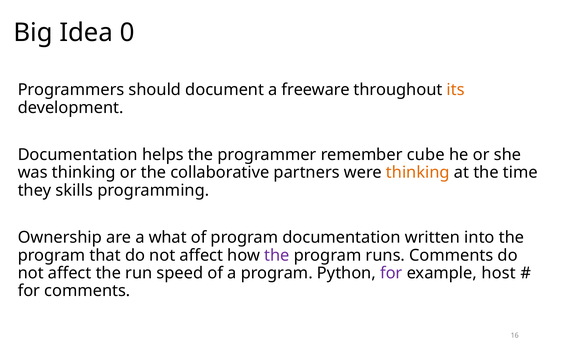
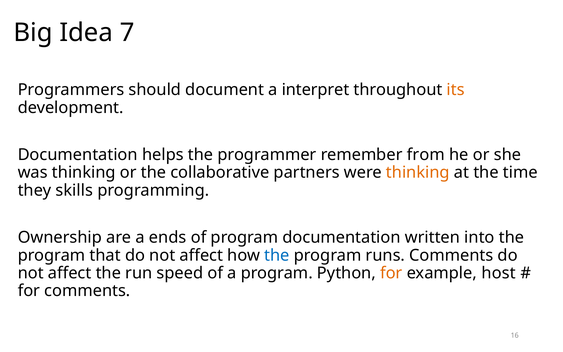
0: 0 -> 7 (127, 33)
freeware: freeware -> interpret (316, 90)
cube: cube -> from (426, 155)
what: what -> ends (168, 237)
the colour: purple -> blue (277, 255)
for colour: purple -> orange (391, 273)
